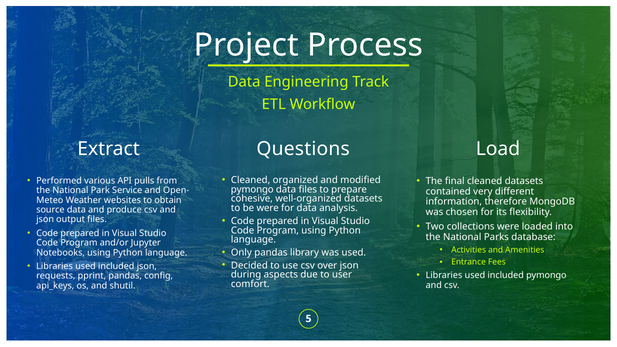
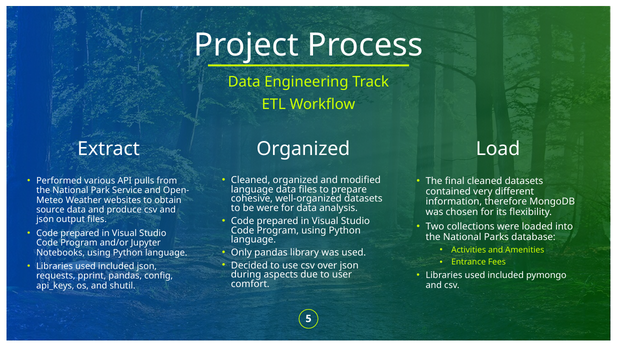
Questions: Questions -> Organized (303, 149)
pymongo: pymongo -> language (252, 189)
